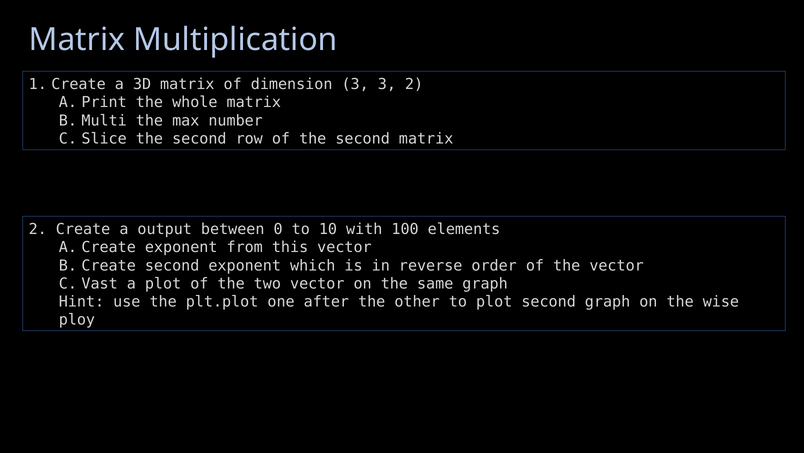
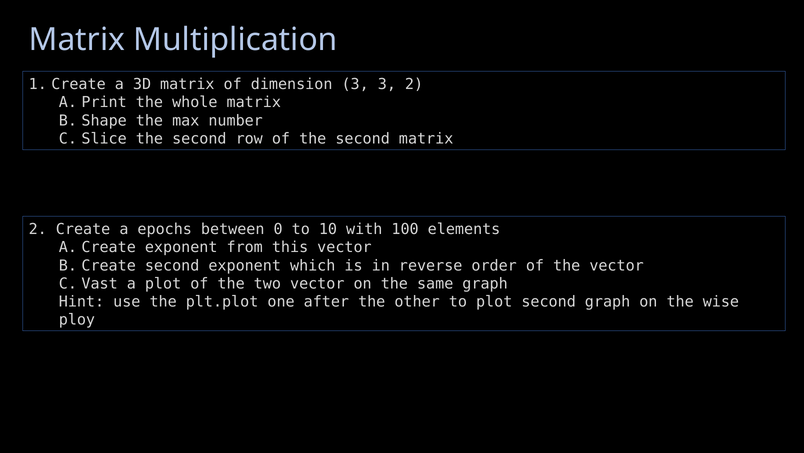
Multi: Multi -> Shape (104, 120)
output: output -> epochs (165, 229)
